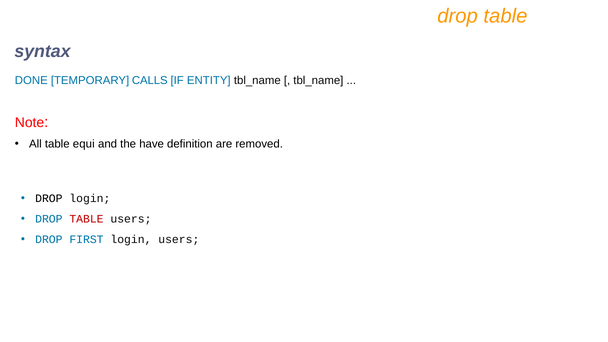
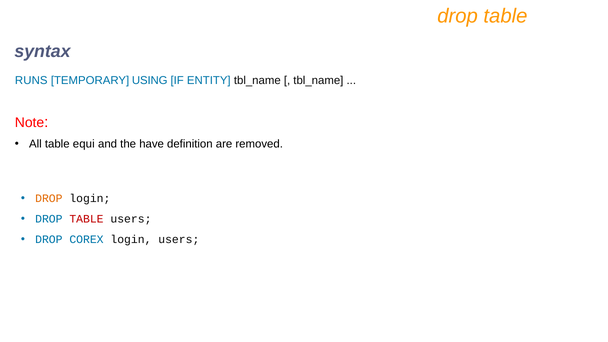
DONE: DONE -> RUNS (31, 81)
CALLS: CALLS -> USING (150, 81)
DROP colour: black -> orange (49, 199)
FIRST: FIRST -> COREX (86, 240)
